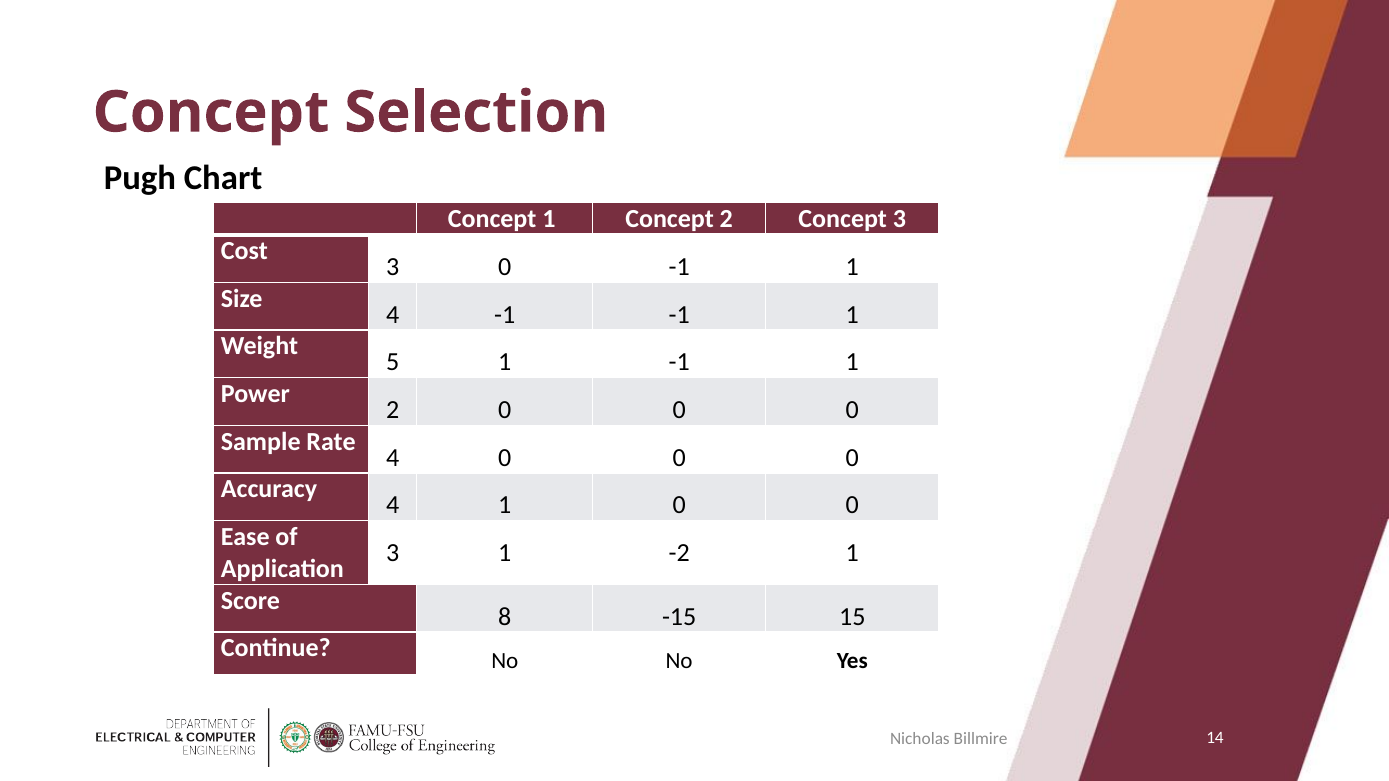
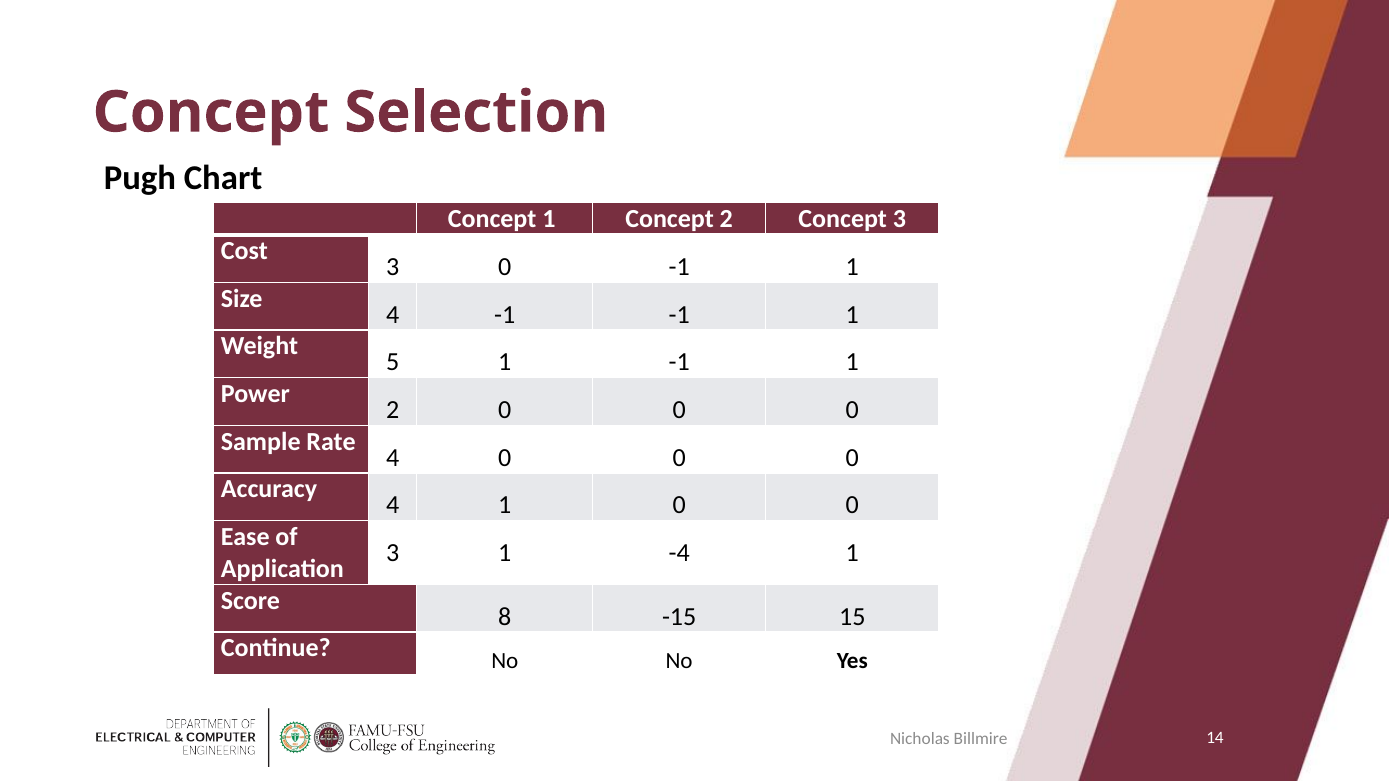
-2: -2 -> -4 (679, 553)
